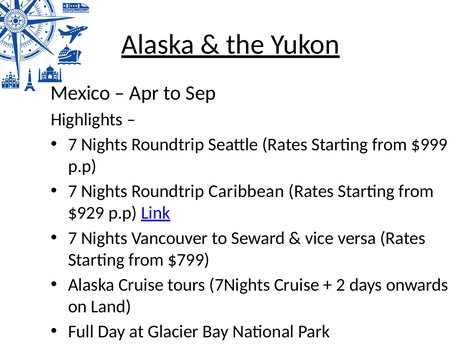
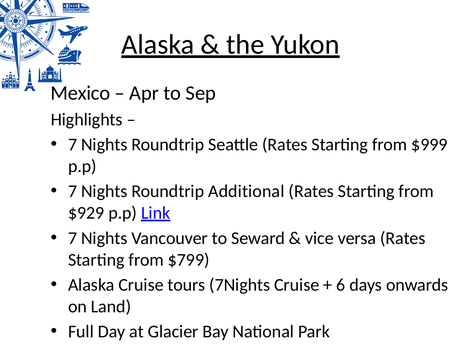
Caribbean: Caribbean -> Additional (246, 191)
2: 2 -> 6 (341, 285)
